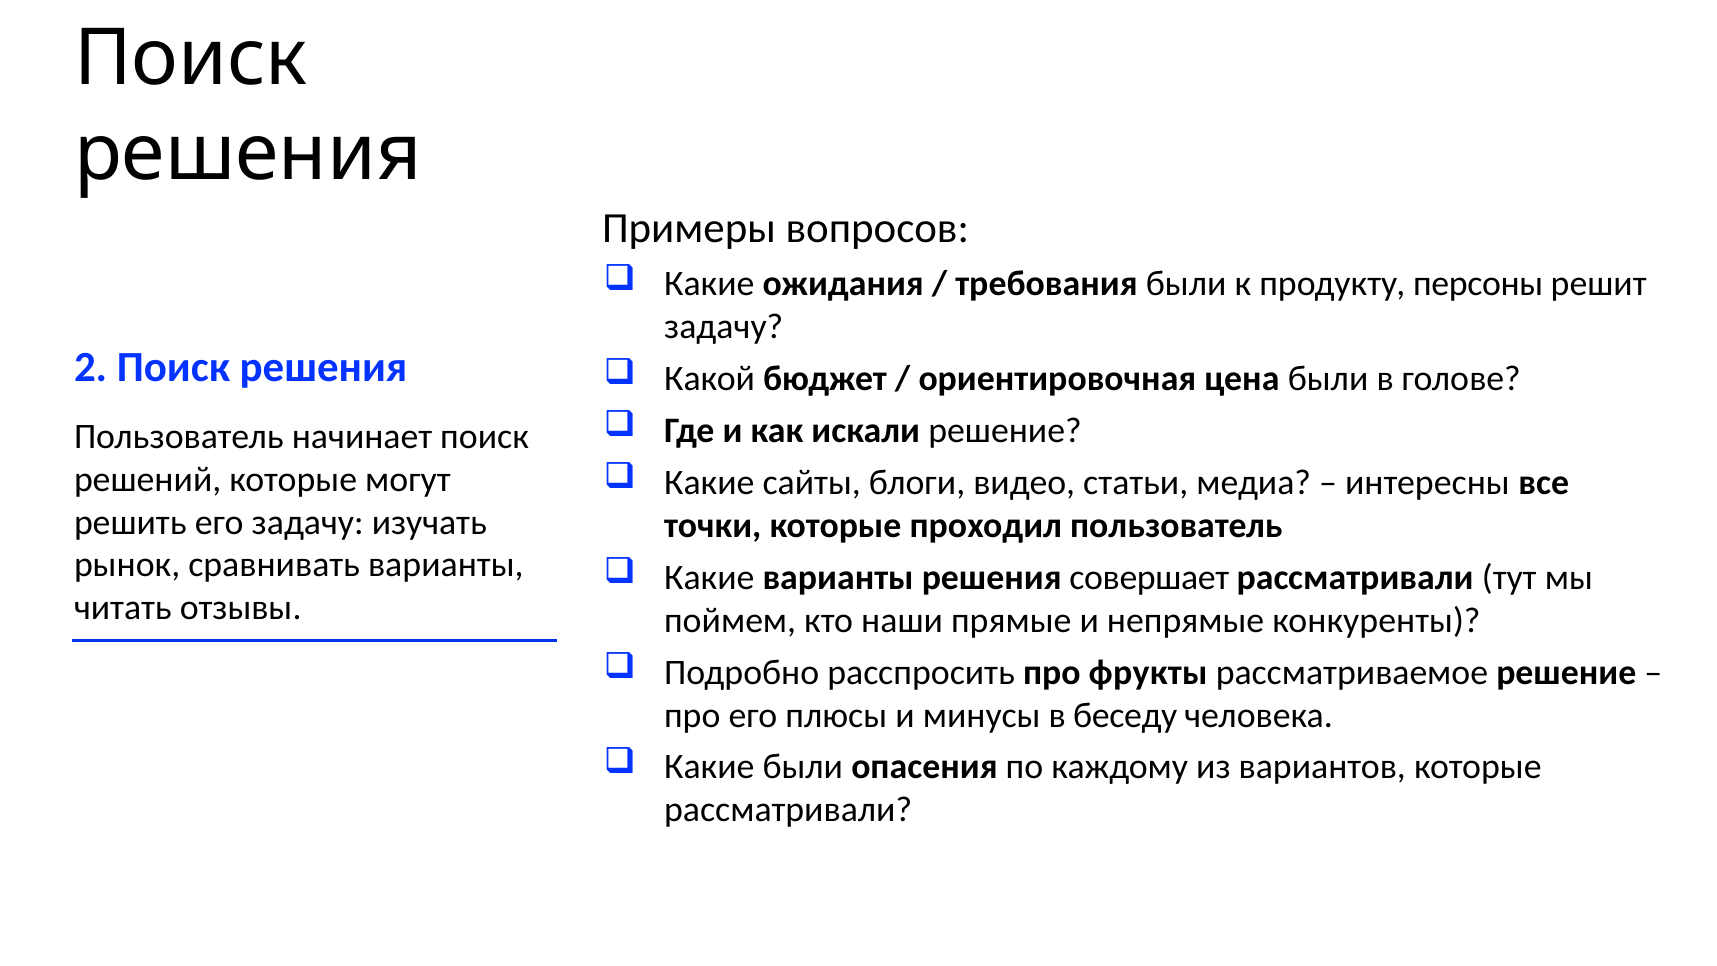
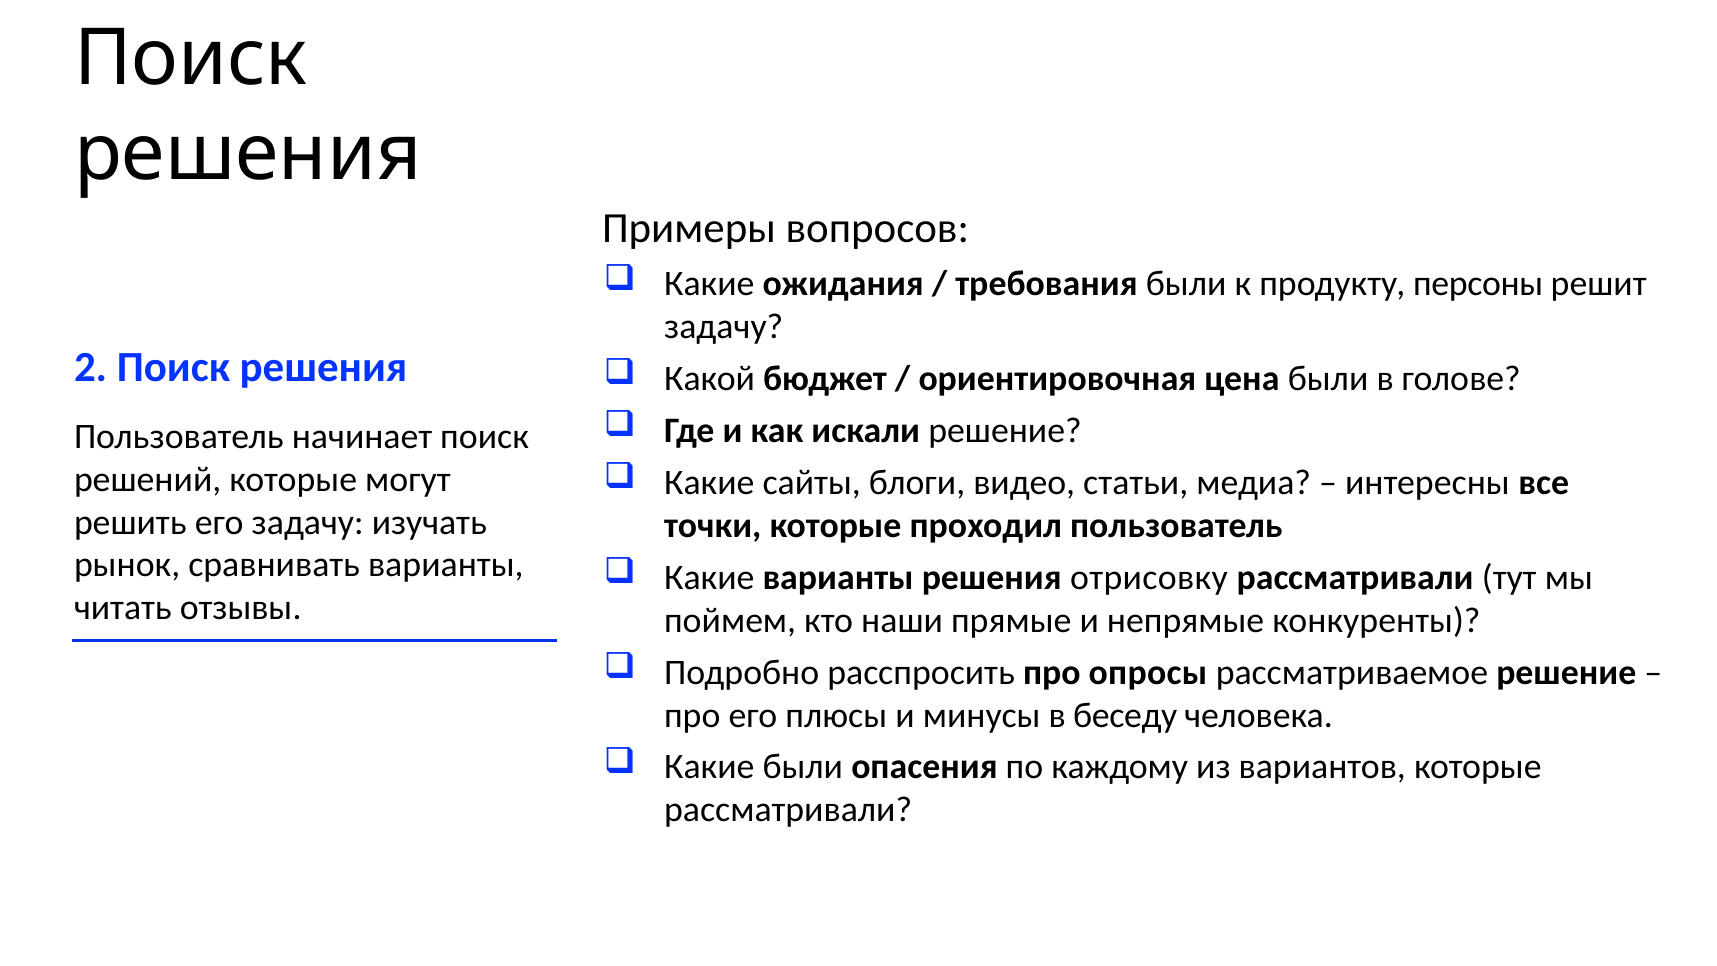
совершает: совершает -> отрисовку (1149, 577)
фрукты: фрукты -> опросы (1148, 672)
